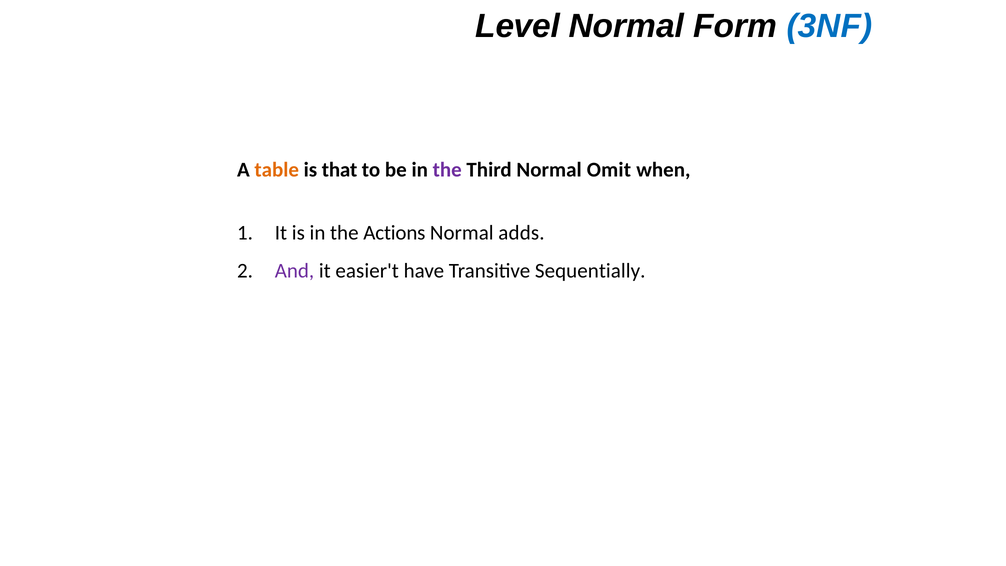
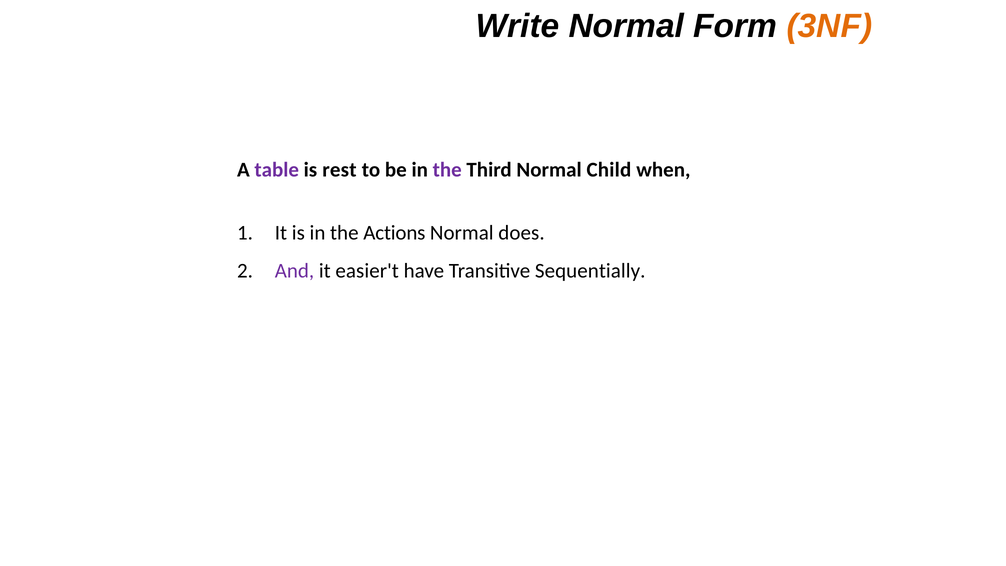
Level: Level -> Write (517, 26)
3NF colour: blue -> orange (829, 26)
table colour: orange -> purple (277, 170)
that: that -> rest (339, 170)
Omit: Omit -> Child (609, 170)
adds: adds -> does (522, 233)
